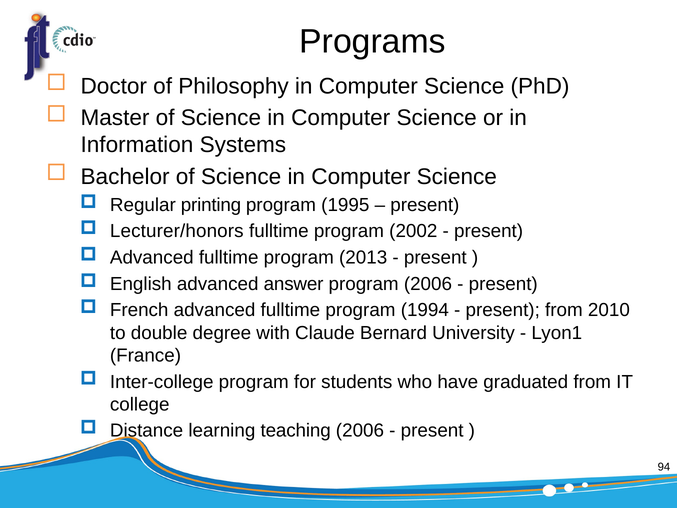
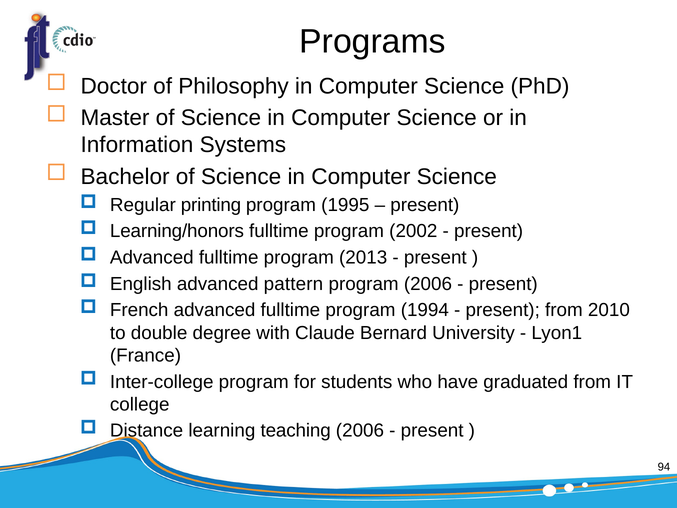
Lecturer/honors: Lecturer/honors -> Learning/honors (177, 231)
answer: answer -> pattern (293, 284)
